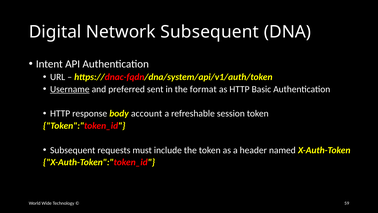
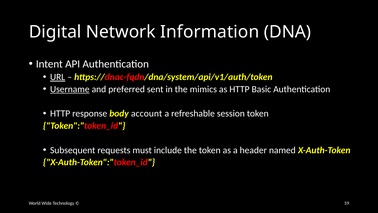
Network Subsequent: Subsequent -> Information (210, 32)
URL underline: none -> present (58, 77)
format: format -> mimics (203, 89)
